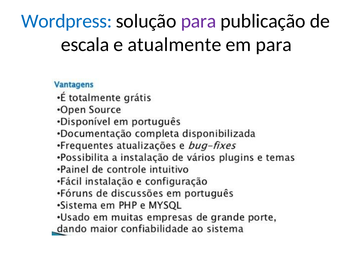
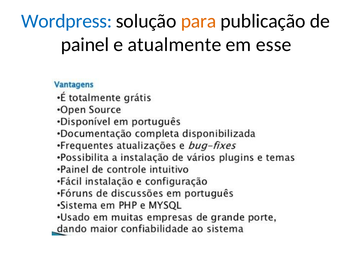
para colour: purple -> orange (199, 21)
escala: escala -> painel (85, 45)
em para: para -> esse (274, 45)
